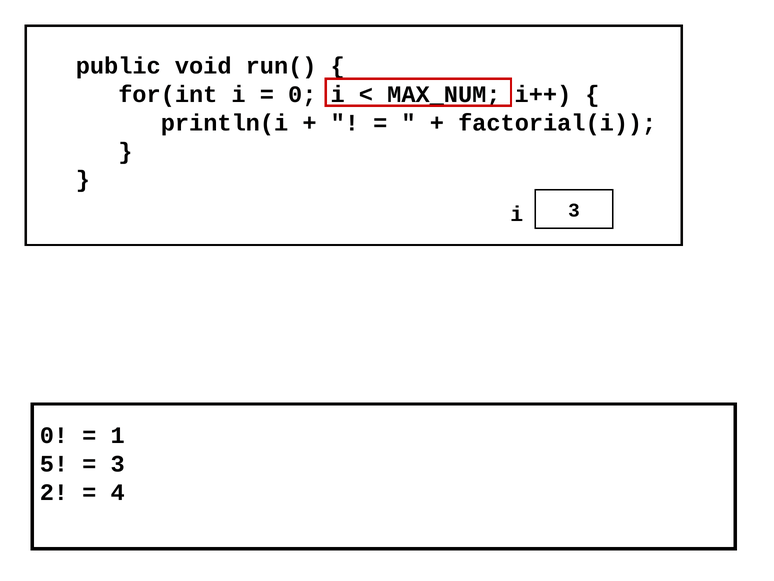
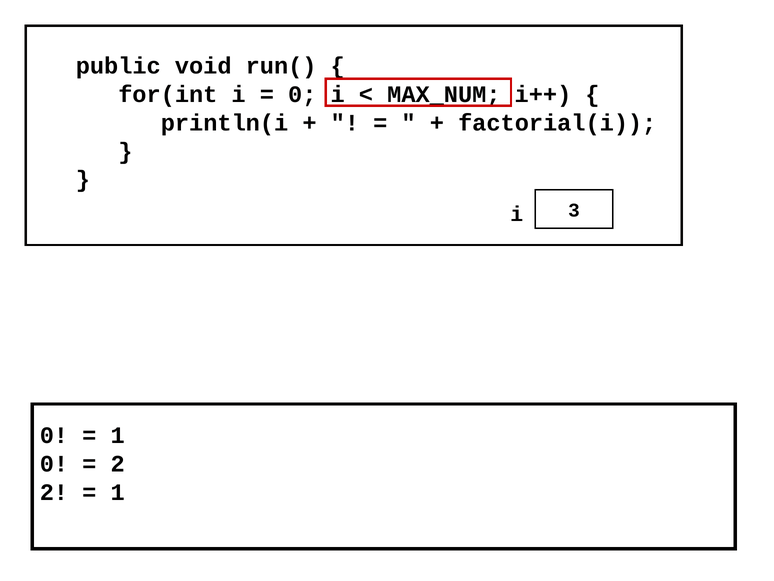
5: 5 -> 0 (54, 463)
3: 3 -> 2 (118, 463)
4: 4 -> 1 (118, 492)
